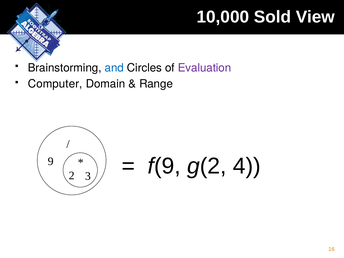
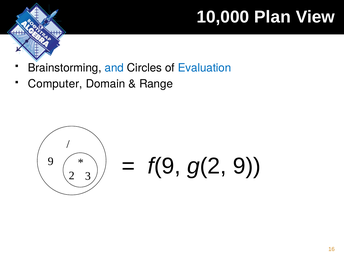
Sold: Sold -> Plan (272, 17)
Evaluation colour: purple -> blue (205, 68)
g(2 4: 4 -> 9 (247, 166)
